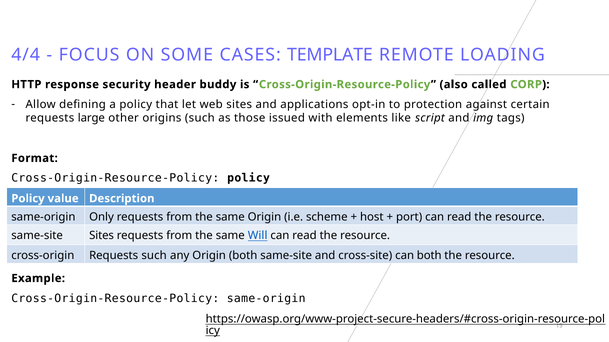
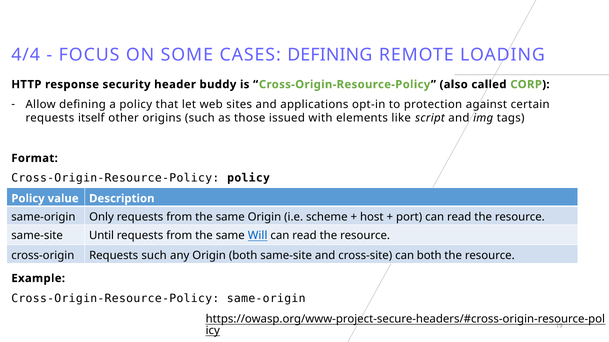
CASES TEMPLATE: TEMPLATE -> DEFINING (330, 55)
large: large -> itself (91, 118)
same-site Sites: Sites -> Until (102, 236)
